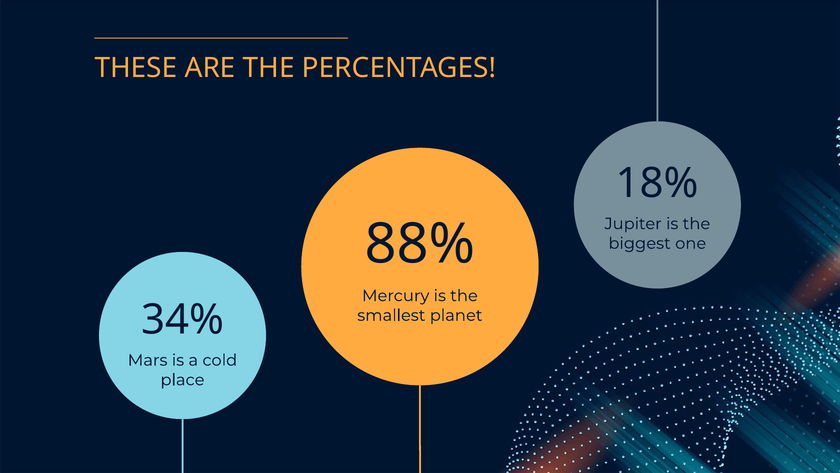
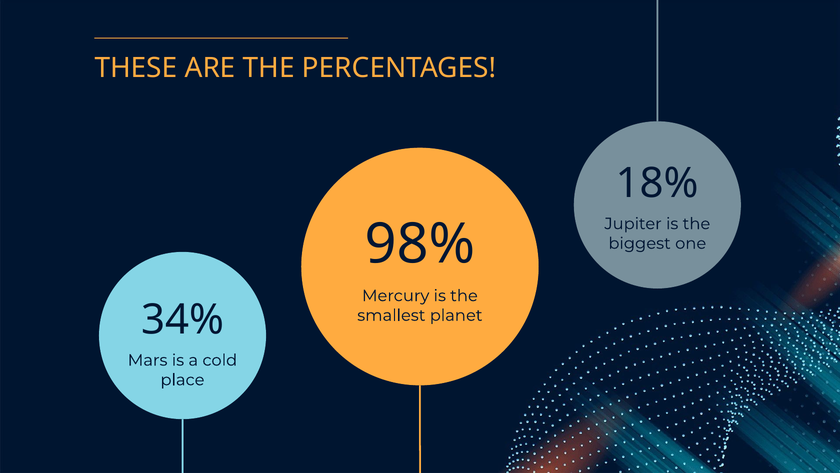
88%: 88% -> 98% (420, 244)
